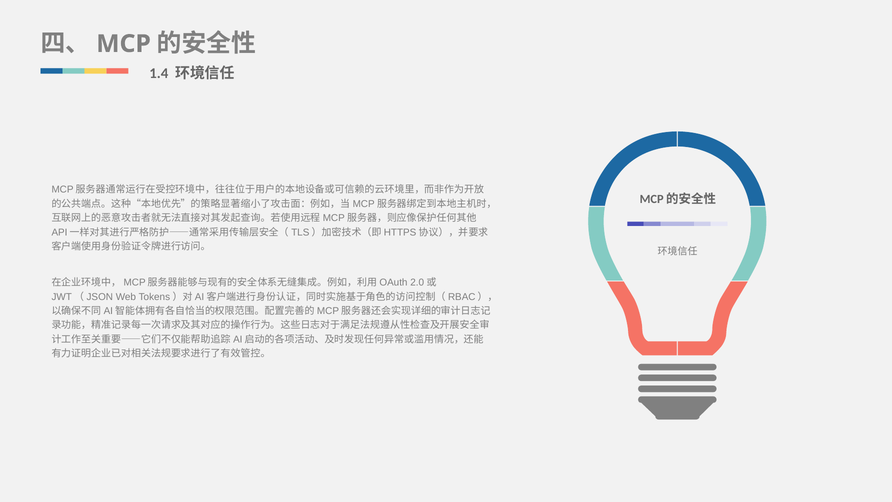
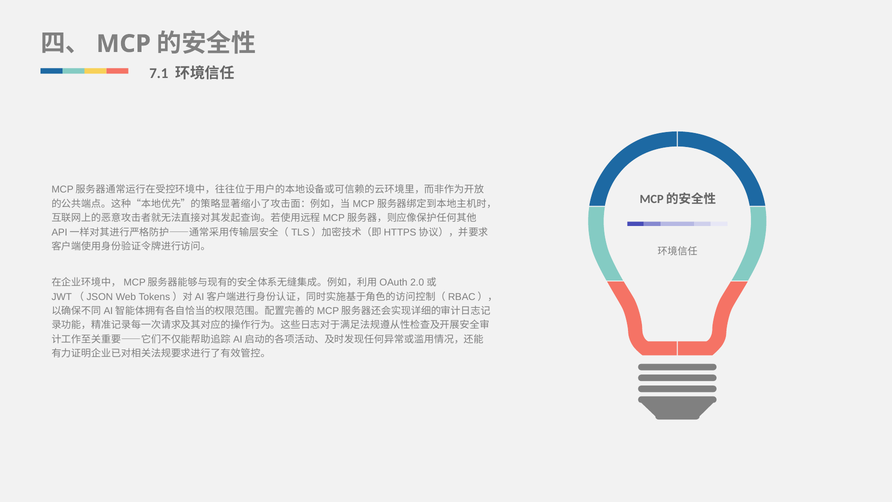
1.4: 1.4 -> 7.1 (159, 74)
